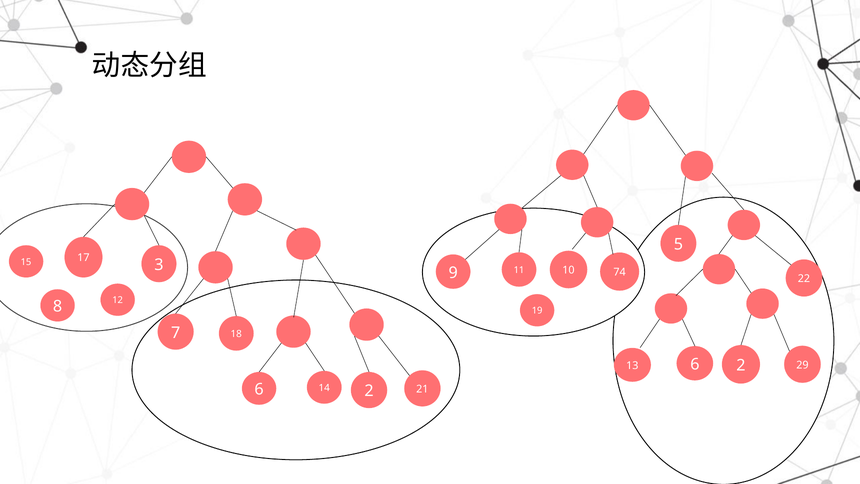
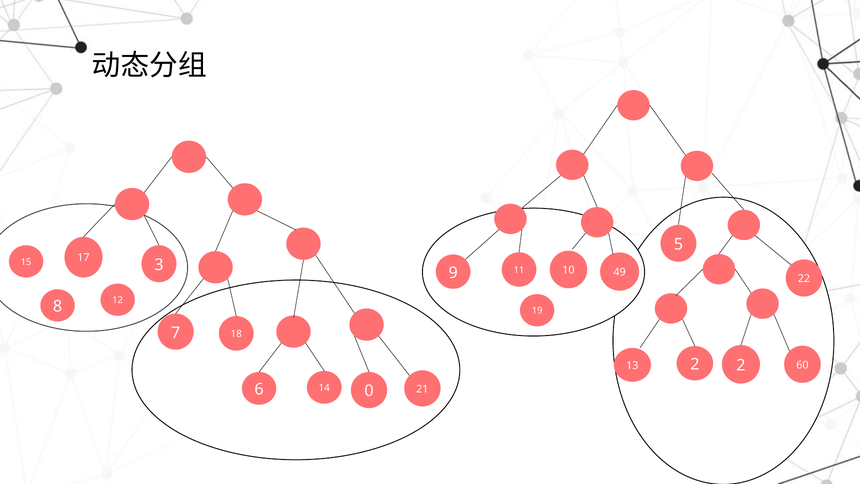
74: 74 -> 49 (620, 272)
13 6: 6 -> 2 (695, 364)
29: 29 -> 60 (802, 365)
14 2: 2 -> 0 (369, 391)
